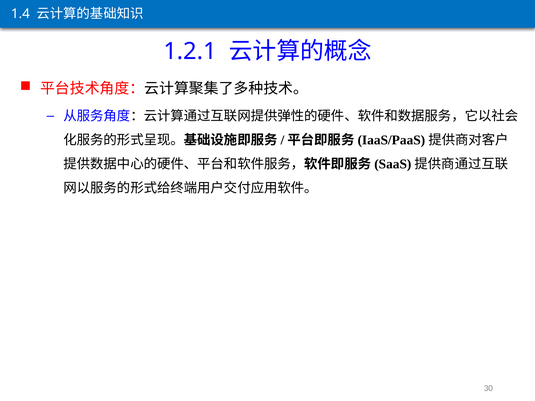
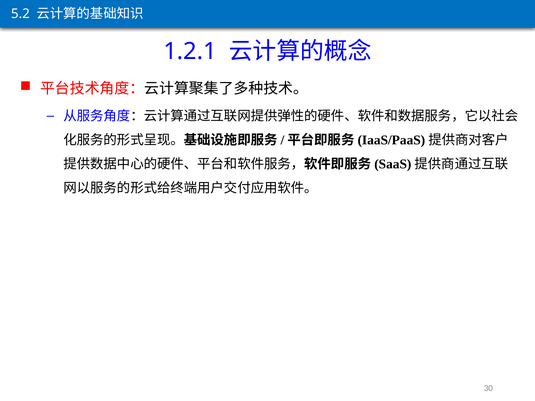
1.4: 1.4 -> 5.2 (20, 14)
